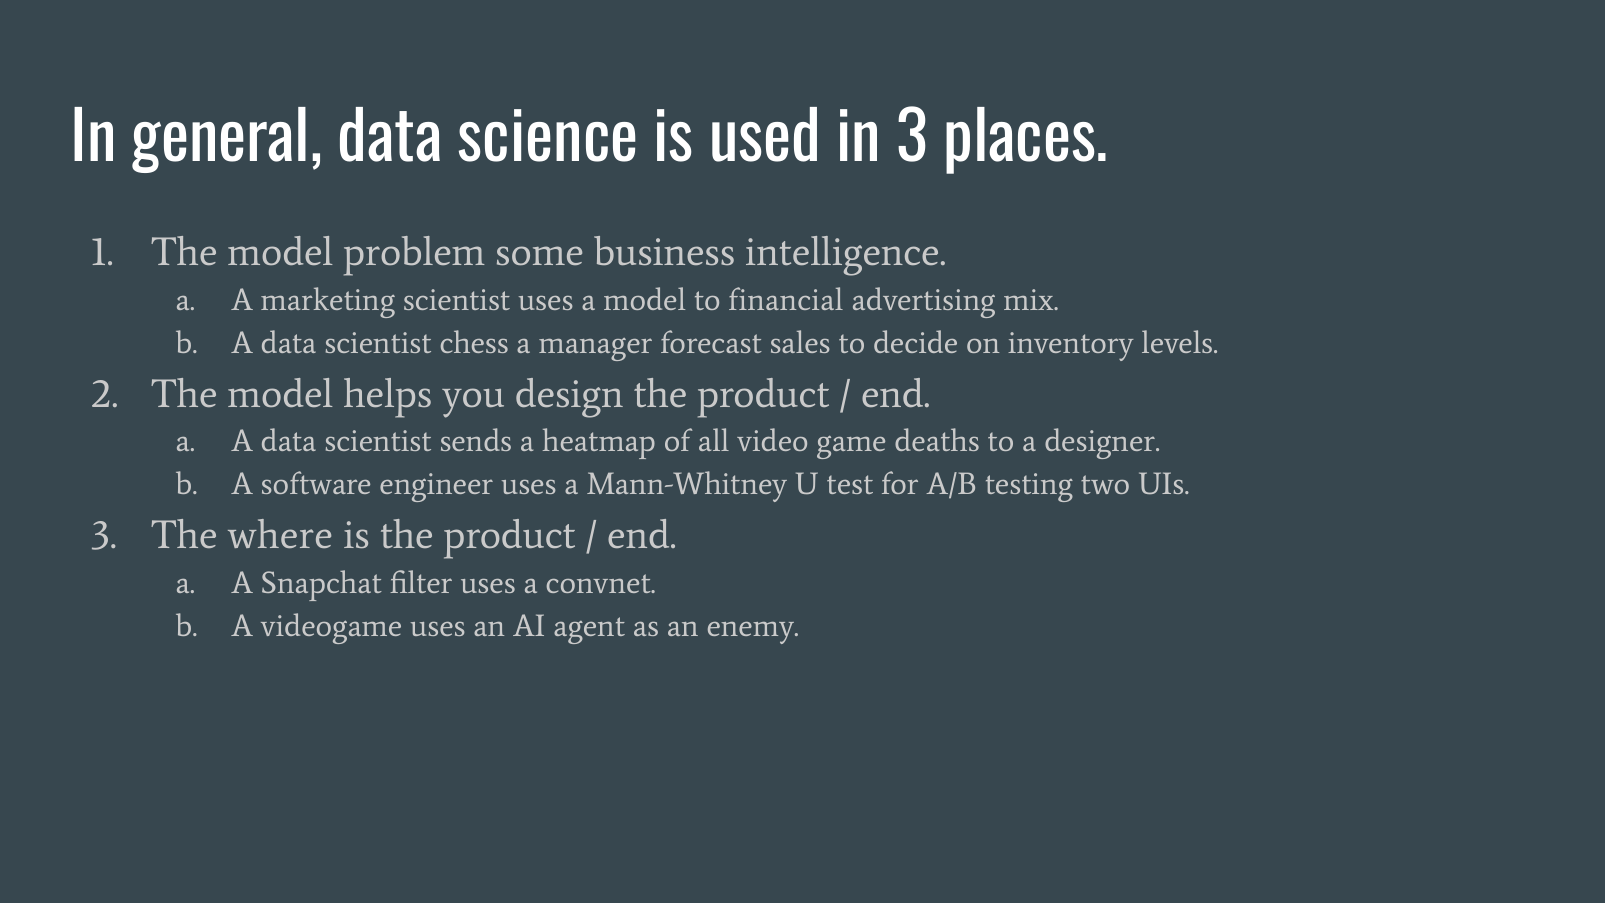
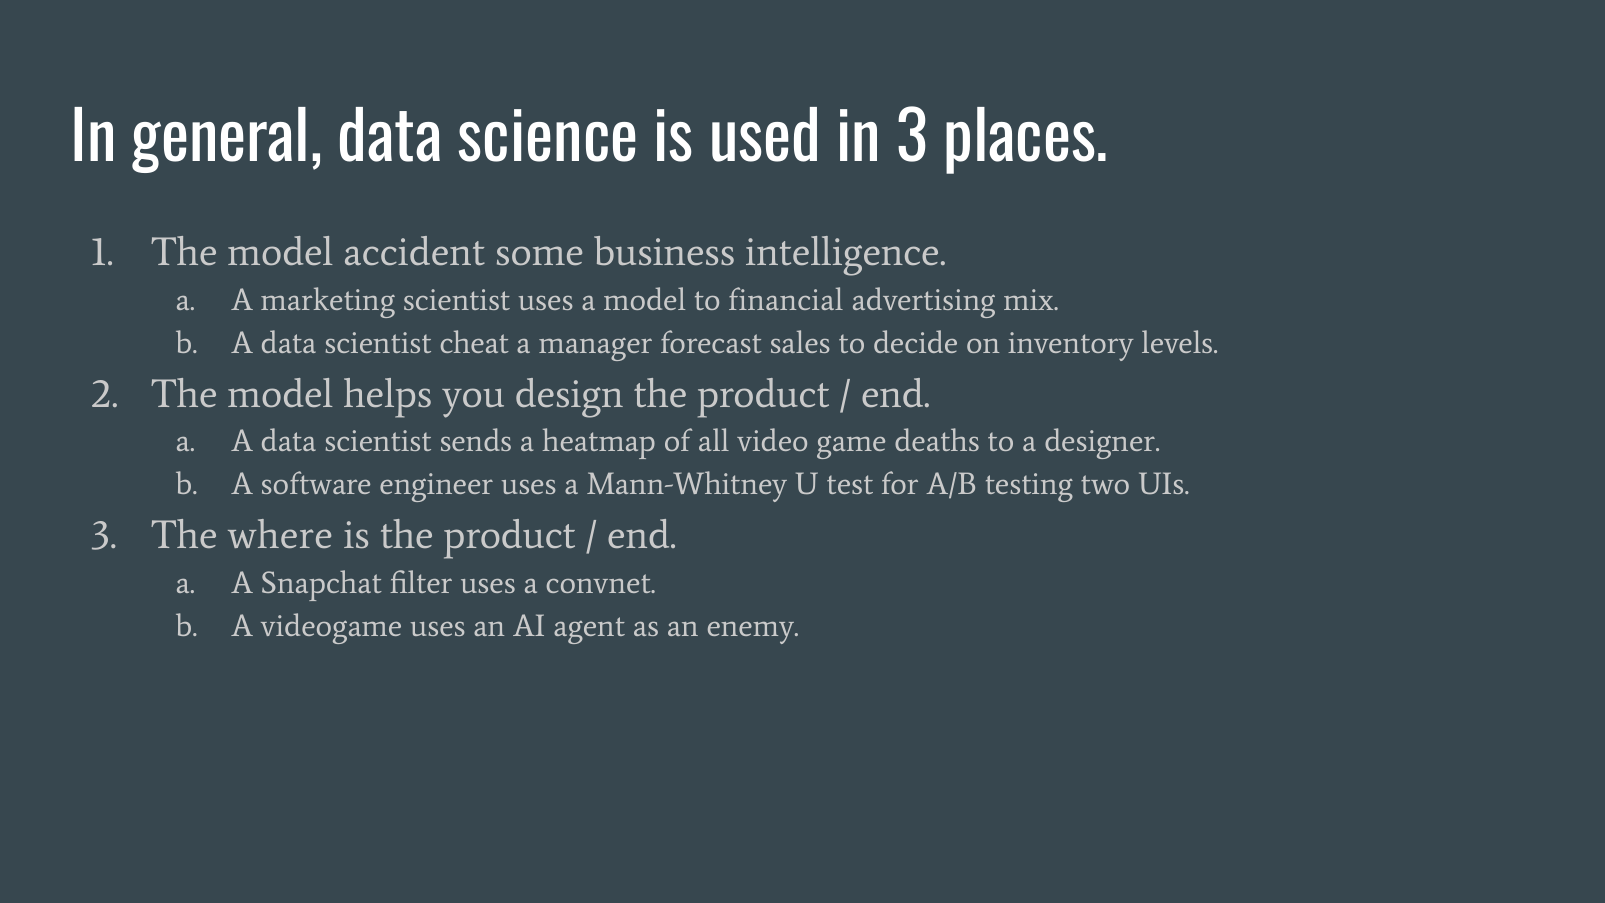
problem: problem -> accident (414, 252)
chess: chess -> cheat (474, 343)
